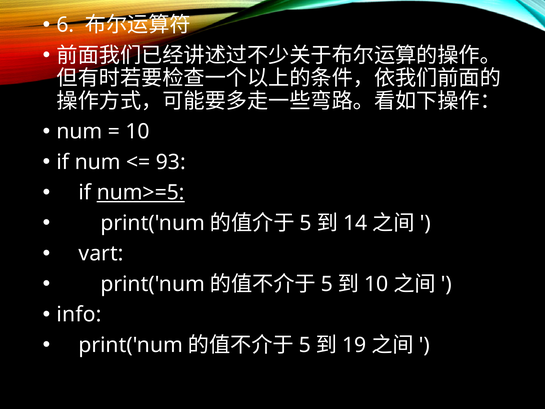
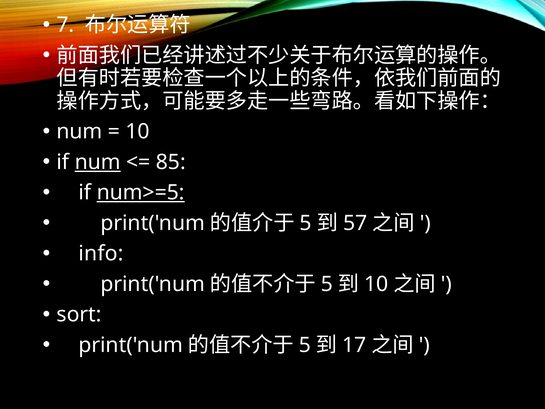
6: 6 -> 7 (65, 25)
num underline: none -> present (98, 162)
93: 93 -> 85 (171, 162)
14: 14 -> 57 (355, 223)
vart: vart -> info (101, 253)
info: info -> sort (79, 314)
19: 19 -> 17 (354, 345)
